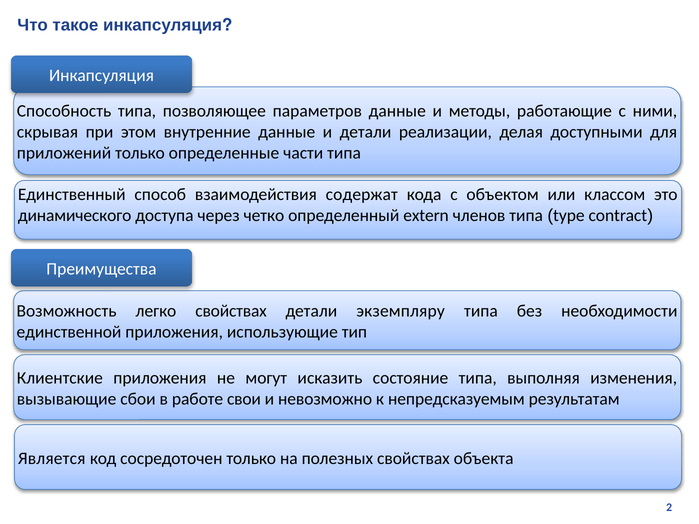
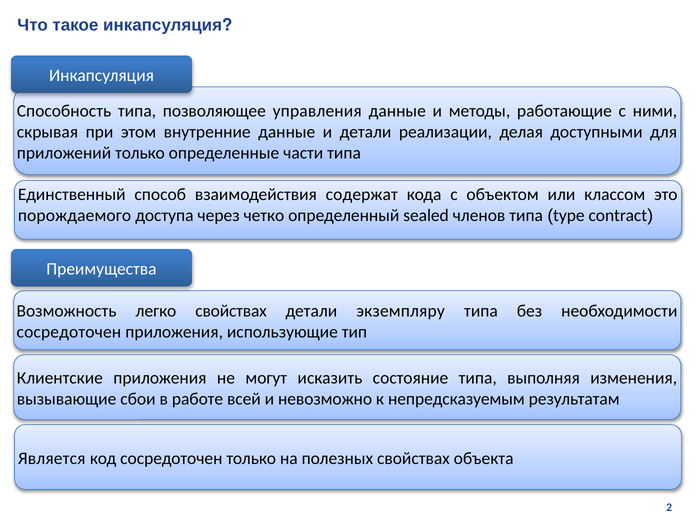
параметров: параметров -> управления (317, 111)
динамического: динамического -> порождаемого (75, 216)
extern: extern -> sealed (426, 216)
единственной: единственной -> сосредоточен (69, 332)
свои: свои -> всей (244, 399)
